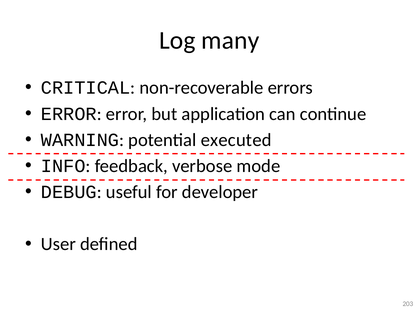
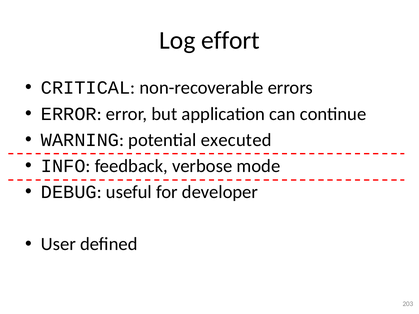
many: many -> effort (231, 41)
